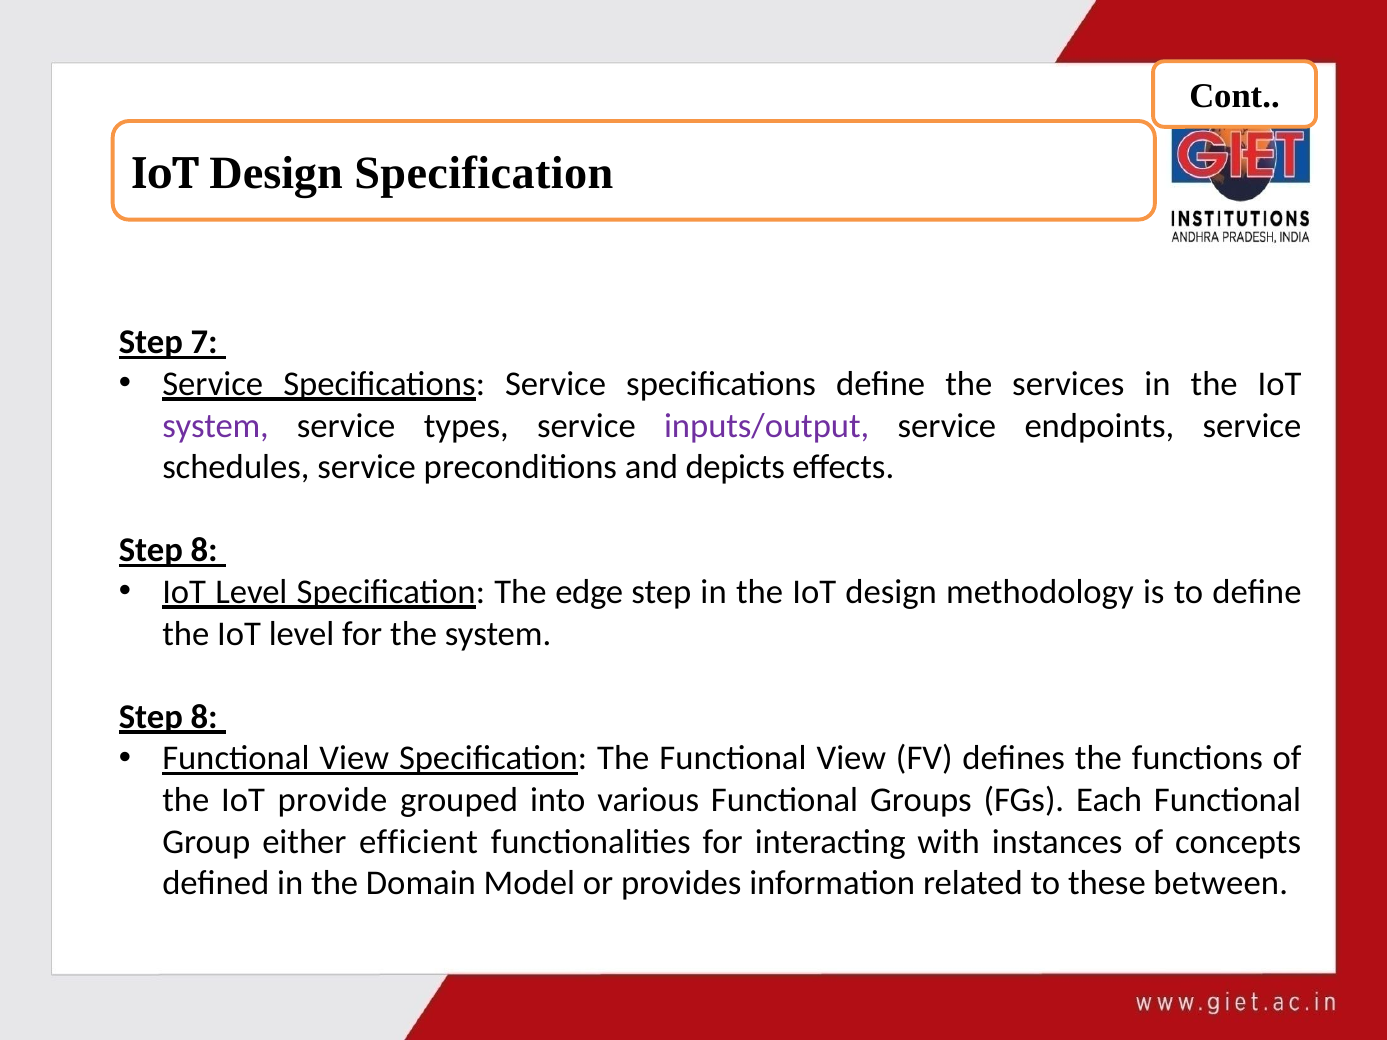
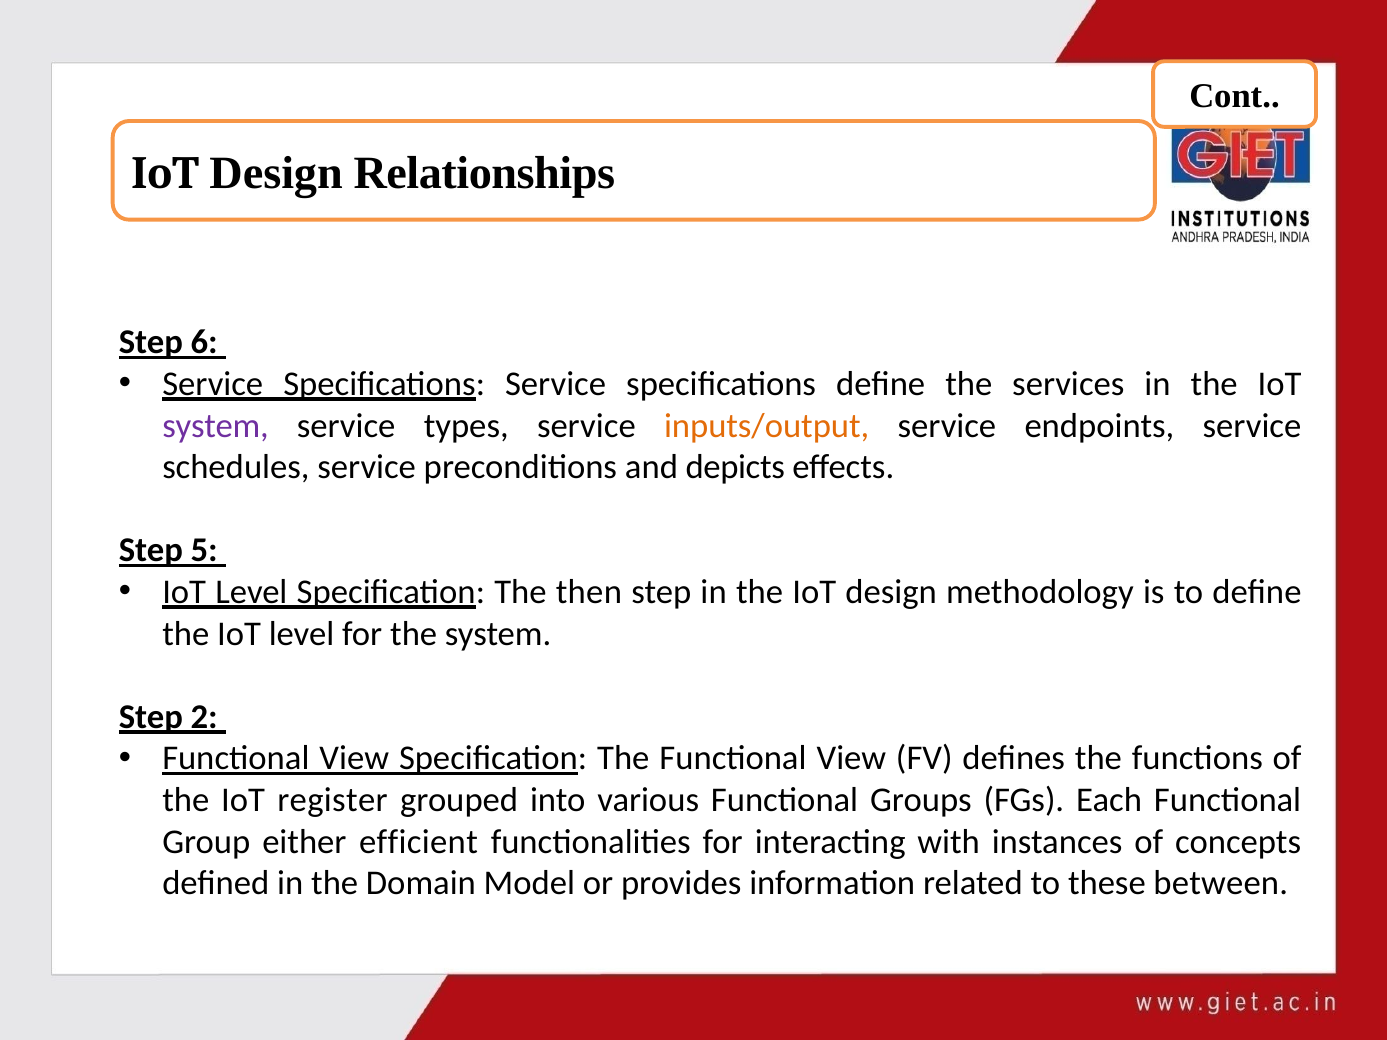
Design Specification: Specification -> Relationships (484, 174)
7: 7 -> 6 (204, 343)
inputs/output colour: purple -> orange (767, 426)
8: 8 -> 5 (204, 551)
edge: edge -> then (589, 592)
8: 8 -> 2 (204, 717)
provide: provide -> register (332, 800)
